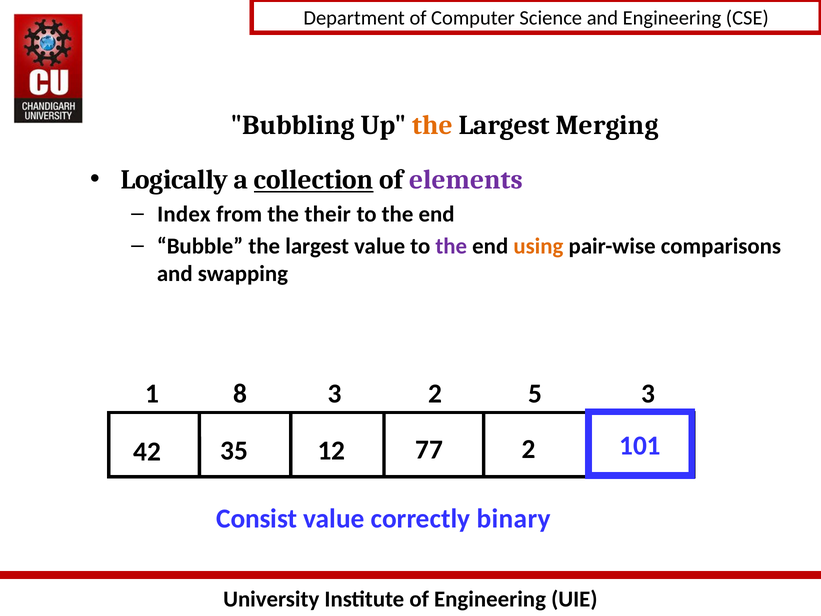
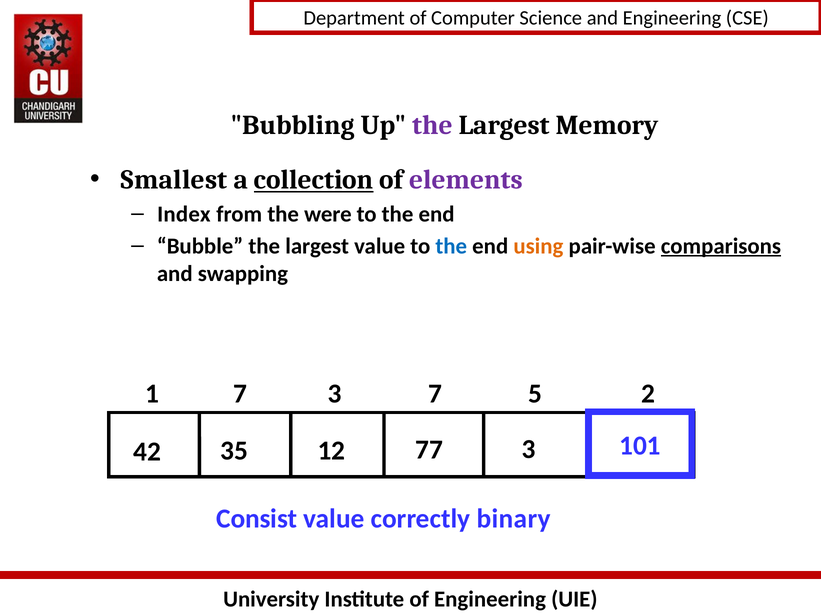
the colour: orange -> purple (432, 125)
Merging: Merging -> Memory (607, 125)
Logically: Logically -> Smallest (174, 180)
their: their -> were (328, 214)
the colour: purple -> blue (451, 246)
comparisons underline: none -> present (721, 246)
1 8: 8 -> 7 (240, 393)
3 2: 2 -> 7 (435, 393)
5 3: 3 -> 2 (648, 393)
42 2: 2 -> 3 (529, 449)
